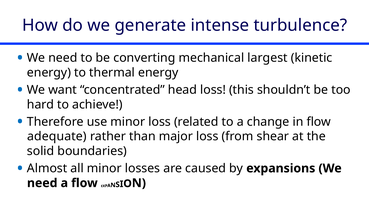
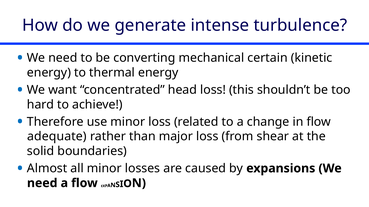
largest: largest -> certain (268, 58)
